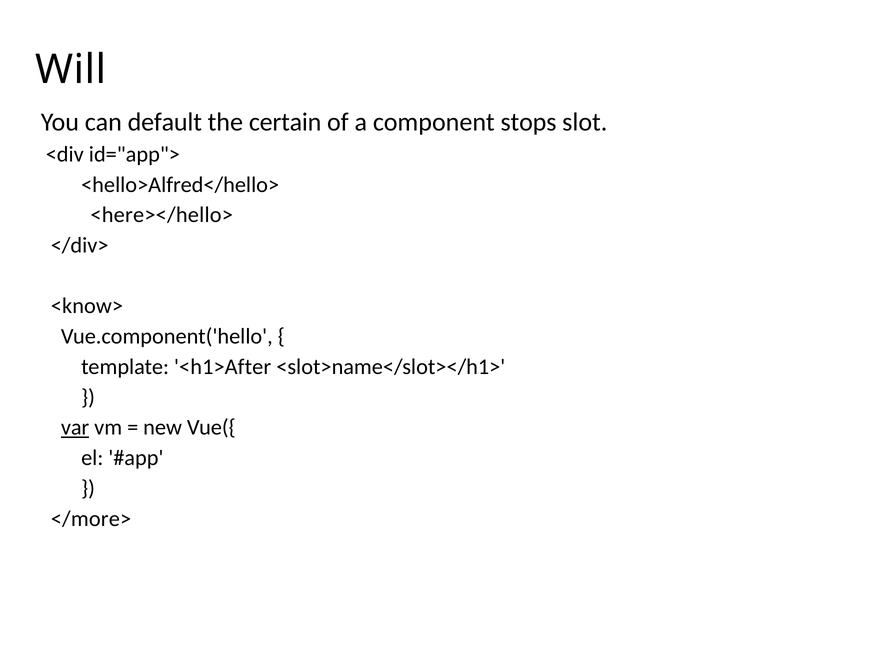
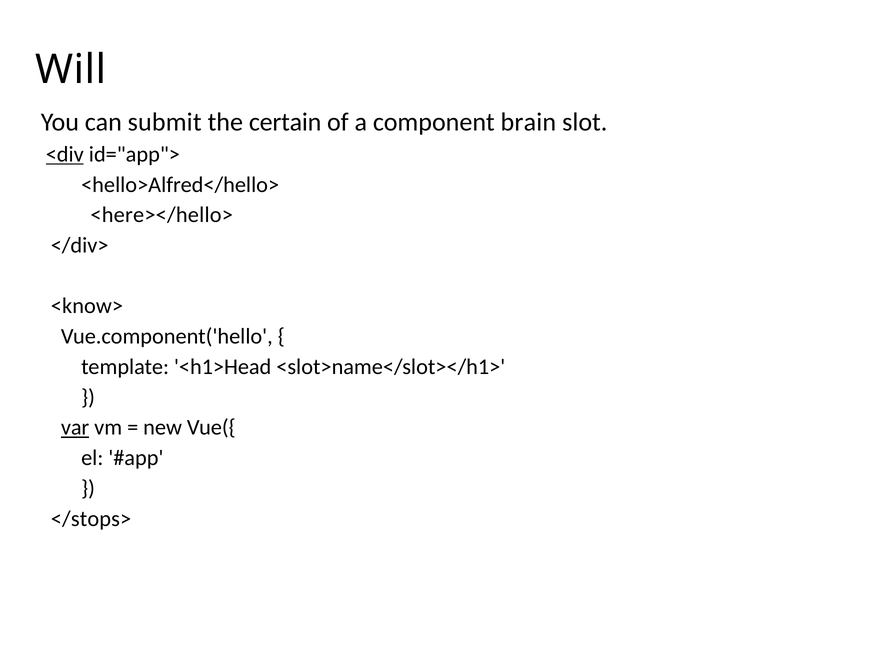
default: default -> submit (165, 122)
stops: stops -> brain (528, 122)
<div underline: none -> present (65, 154)
<h1>After: <h1>After -> <h1>Head (223, 367)
</more>: </more> -> </stops> (91, 518)
